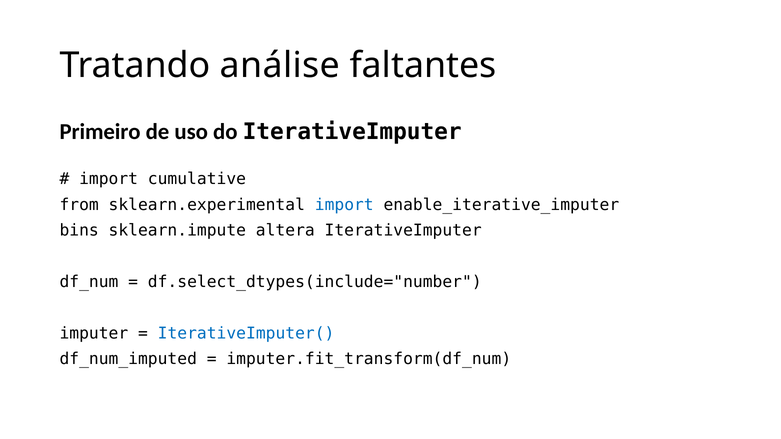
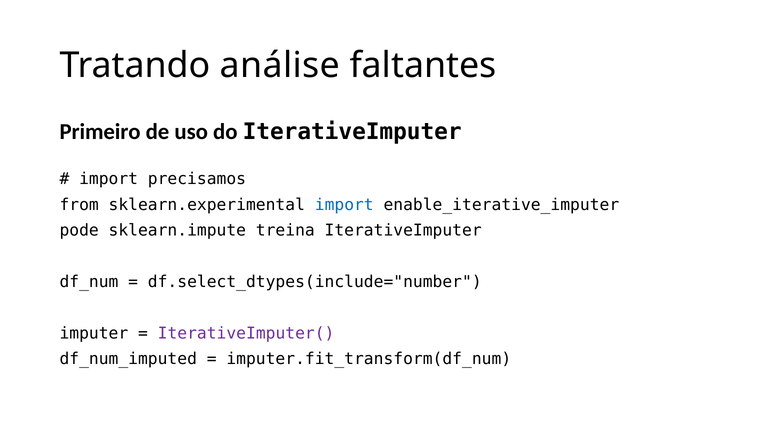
cumulative: cumulative -> precisamos (197, 179)
bins: bins -> pode (79, 231)
altera: altera -> treina (285, 231)
IterativeImputer( colour: blue -> purple (246, 334)
